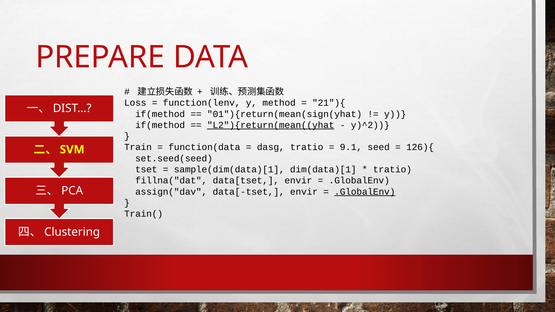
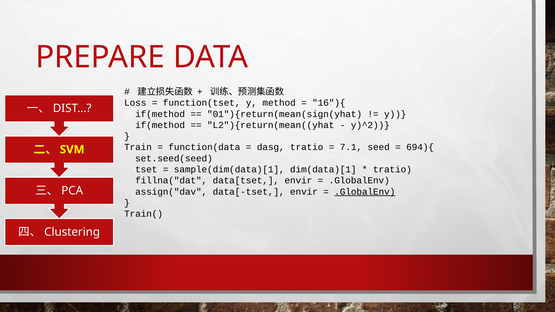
function(lenv: function(lenv -> function(tset (202, 103)
21"){: 21"){ -> 16"){ (329, 103)
L2"){return(mean((yhat underline: present -> none (271, 125)
9.1: 9.1 -> 7.1 (351, 147)
126){: 126){ -> 694){ (420, 147)
